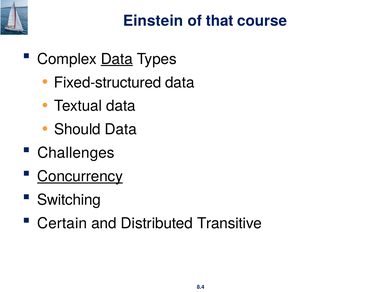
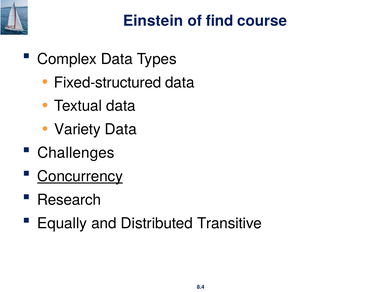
that: that -> find (220, 21)
Data underline: present -> none (117, 59)
Should: Should -> Variety (77, 130)
Switching: Switching -> Research (69, 200)
Certain: Certain -> Equally (62, 224)
